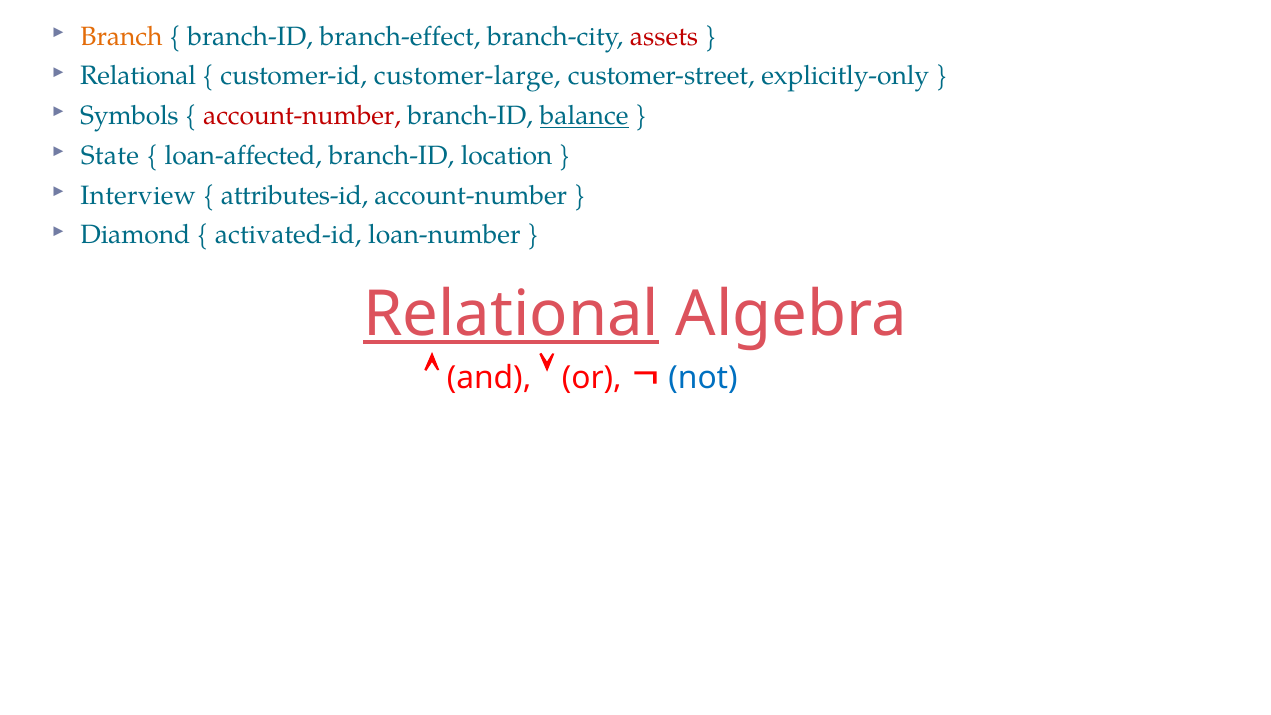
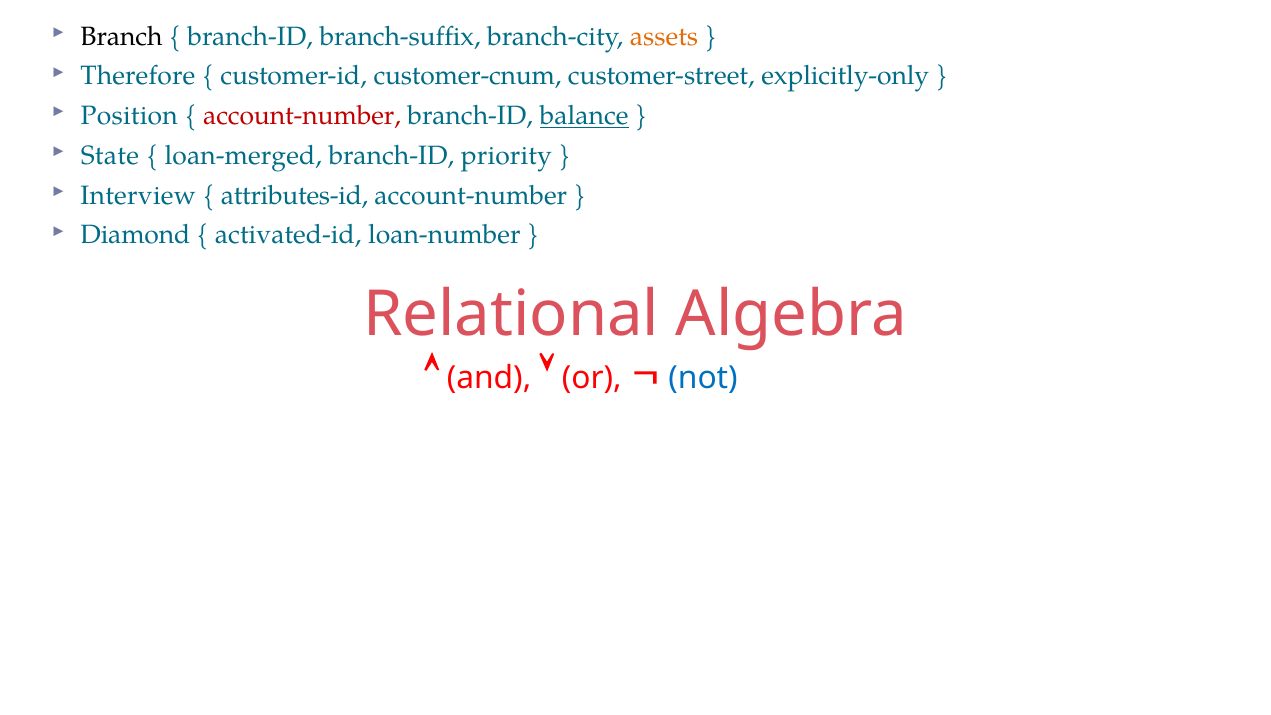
Branch colour: orange -> black (122, 36)
branch-effect: branch-effect -> branch-suffix (400, 36)
assets colour: red -> orange (664, 36)
Relational: Relational -> Therefore (138, 76)
customer-large: customer-large -> customer-cnum (468, 76)
Symbols: Symbols -> Position (129, 116)
loan-affected: loan-affected -> loan-merged (243, 156)
location: location -> priority (506, 156)
Relational underline: present -> none (511, 315)
